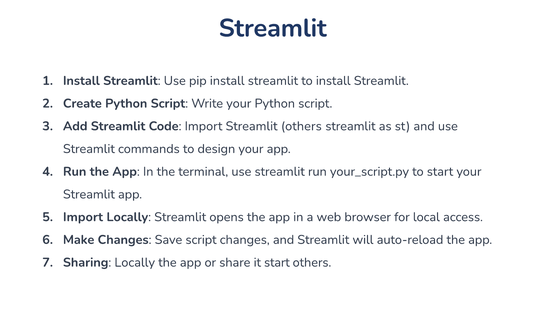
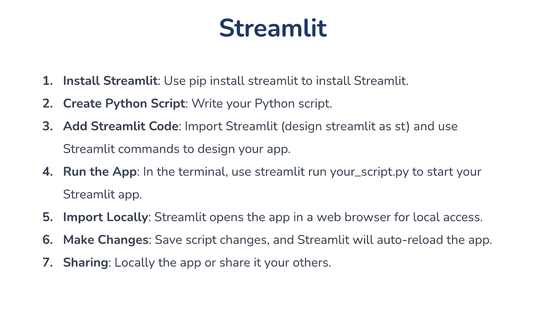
Streamlit others: others -> design (301, 126)
it start: start -> your (277, 263)
